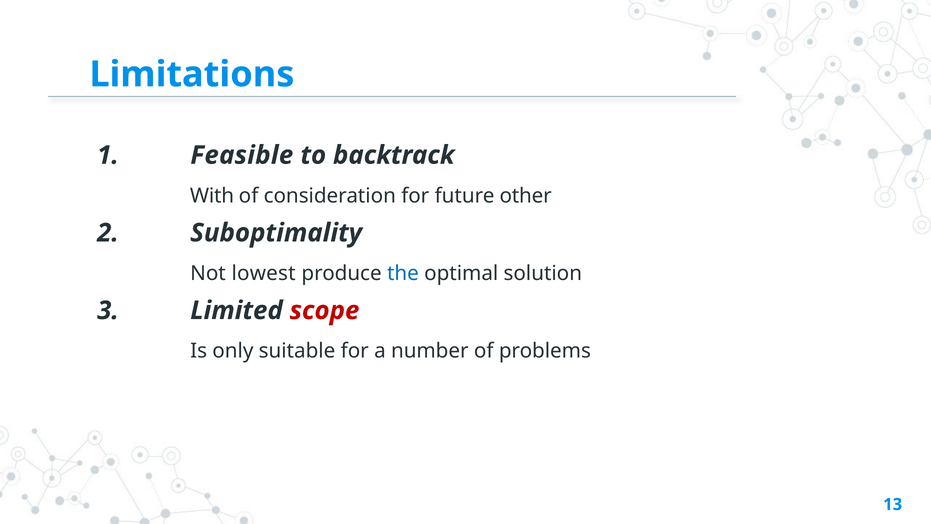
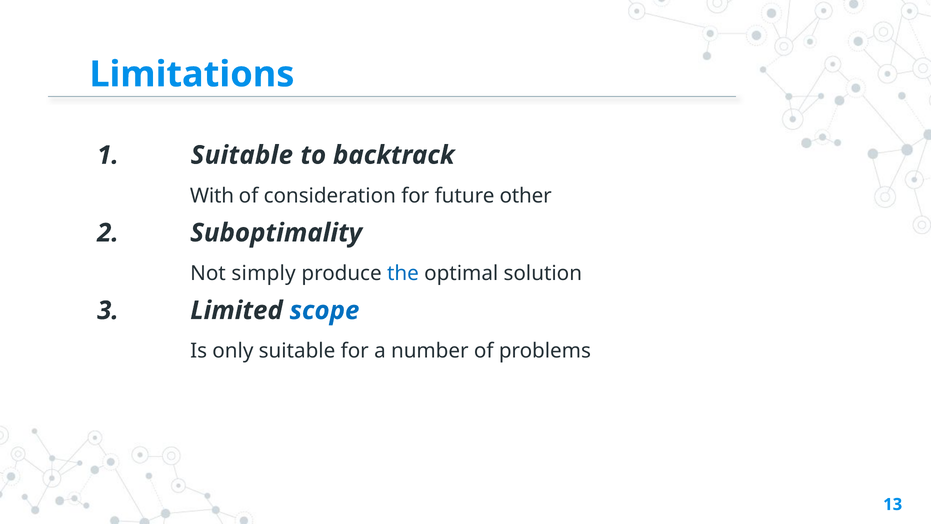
1 Feasible: Feasible -> Suitable (242, 155)
lowest: lowest -> simply (264, 273)
scope colour: red -> blue (325, 310)
